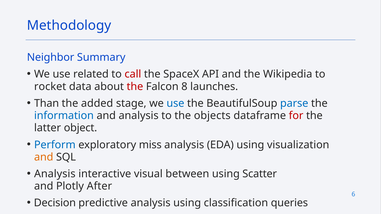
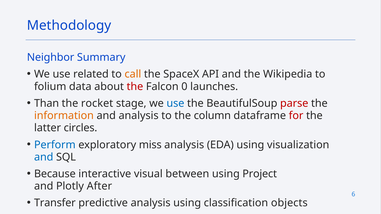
call colour: red -> orange (133, 74)
rocket: rocket -> folium (50, 87)
8: 8 -> 0 (184, 87)
added: added -> rocket (97, 103)
parse colour: blue -> red (294, 103)
information colour: blue -> orange (64, 116)
objects: objects -> column (212, 116)
object: object -> circles (81, 128)
and colour: orange -> blue (44, 157)
Analysis: Analysis -> Because (55, 174)
Scatter: Scatter -> Project (260, 174)
Decision: Decision -> Transfer (55, 203)
queries: queries -> objects (289, 203)
